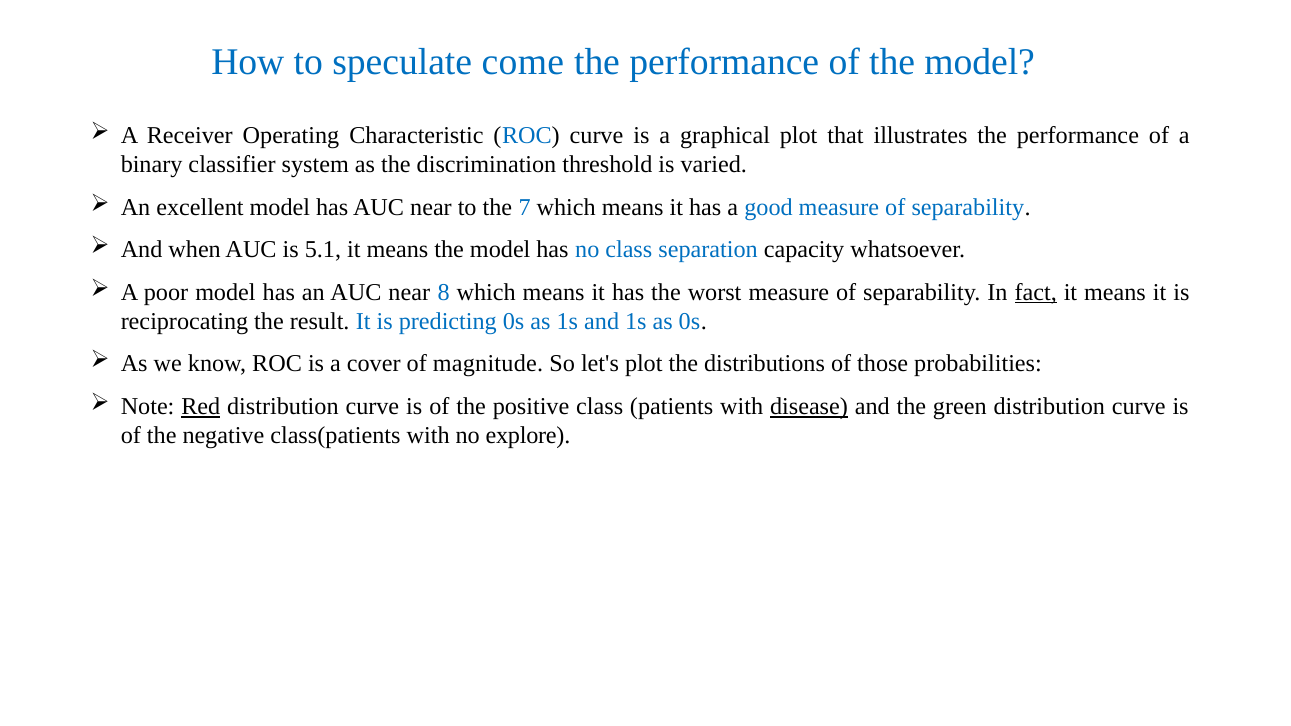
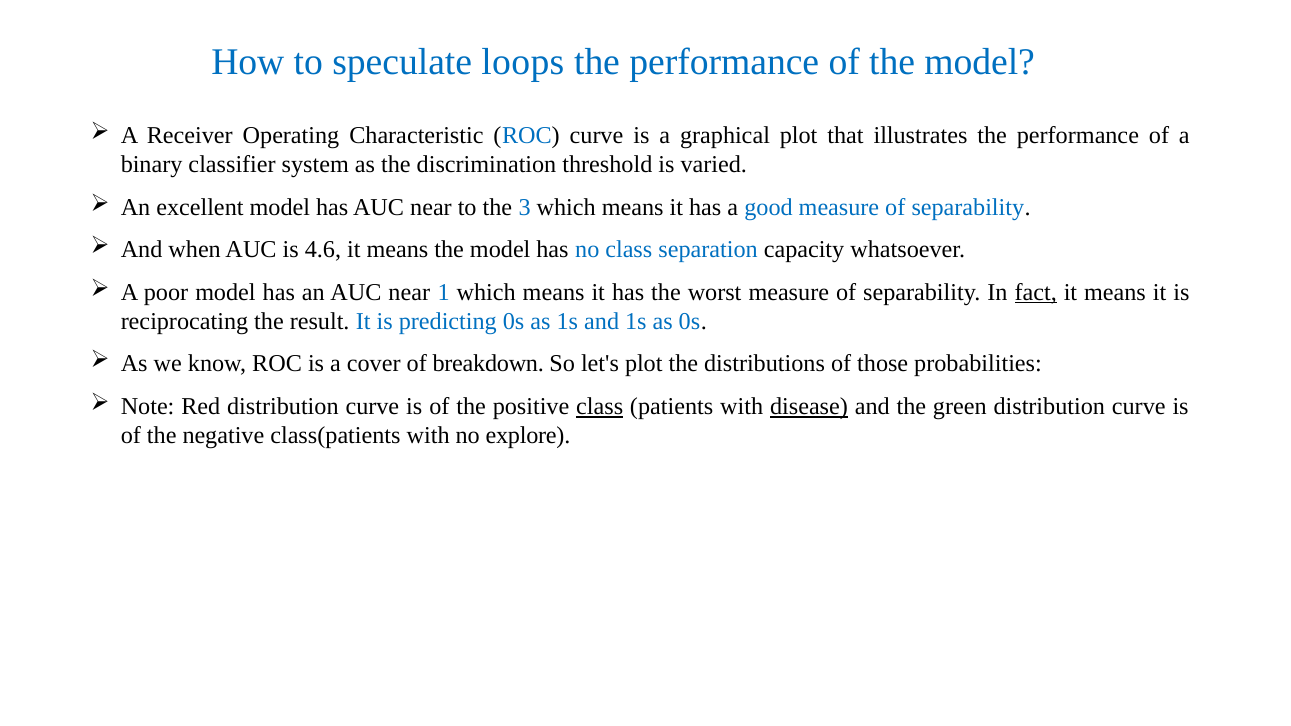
come: come -> loops (523, 62)
7: 7 -> 3 (525, 207)
5.1: 5.1 -> 4.6 (323, 250)
8: 8 -> 1 (444, 292)
magnitude: magnitude -> breakdown (488, 364)
Red underline: present -> none (201, 406)
class underline: none -> present (600, 406)
